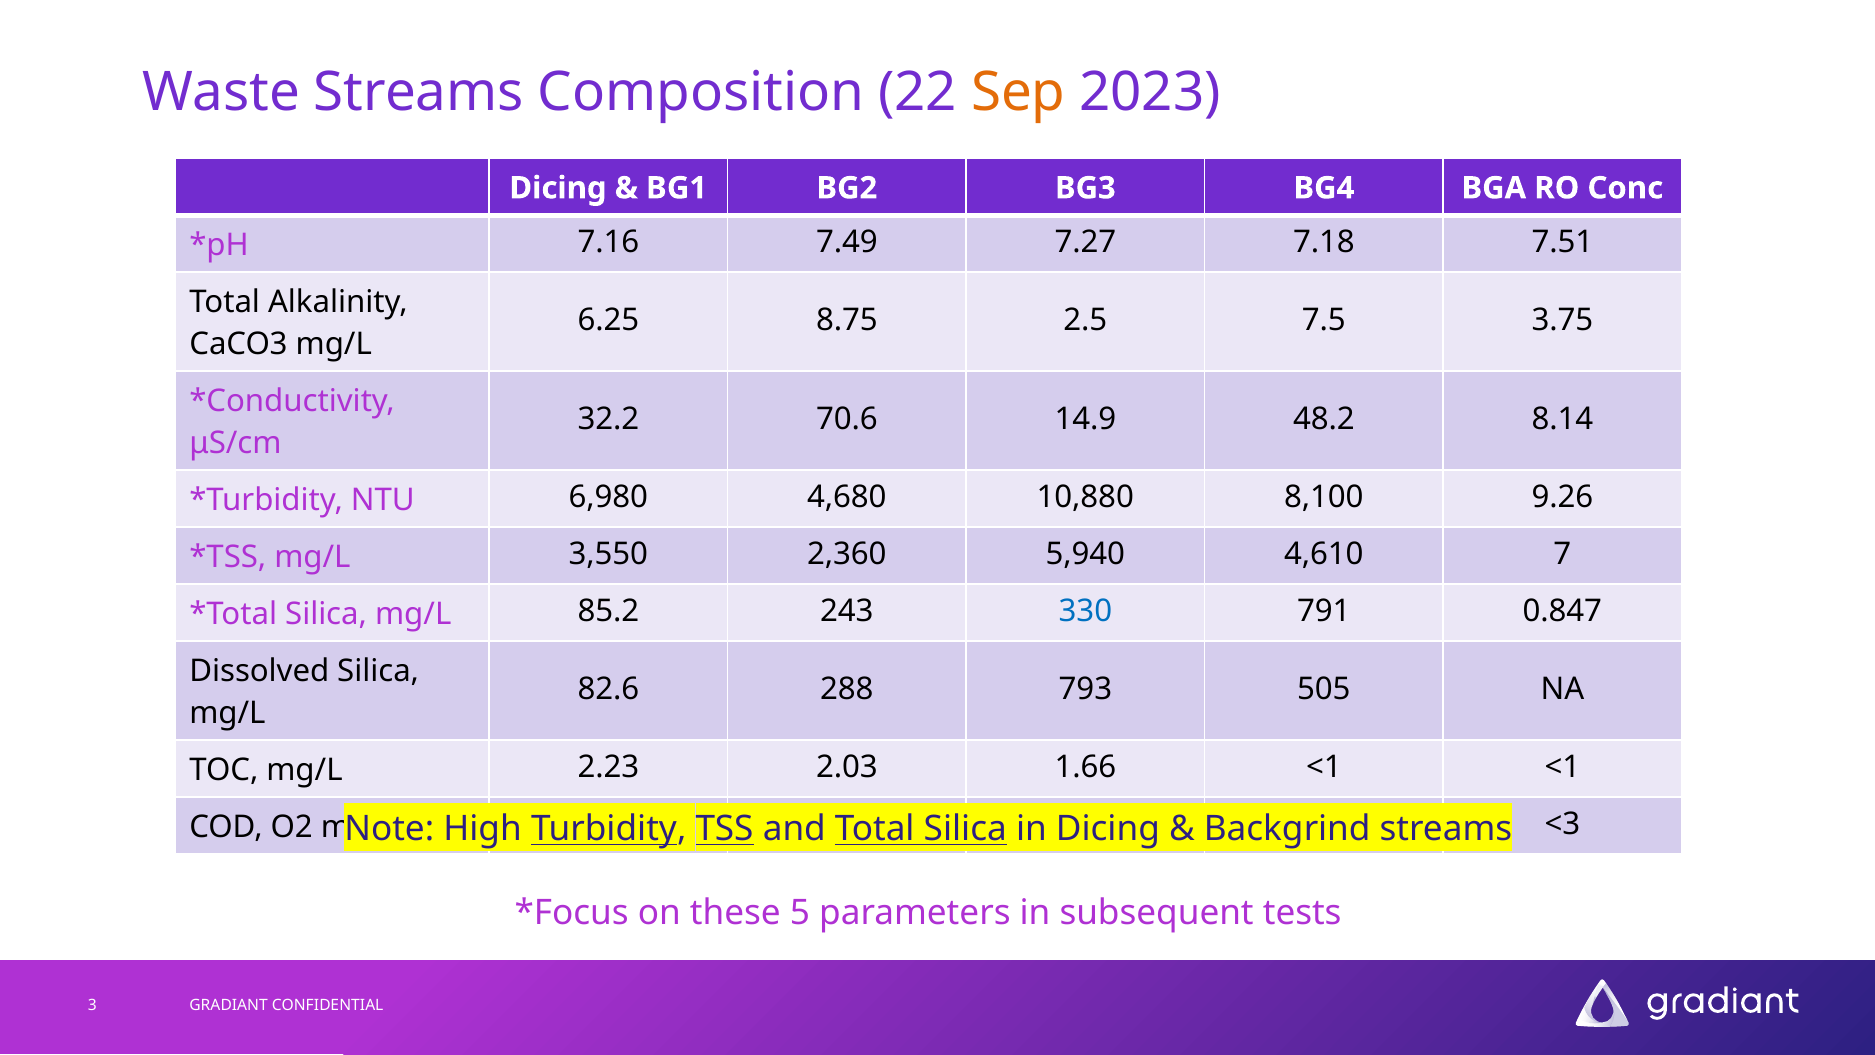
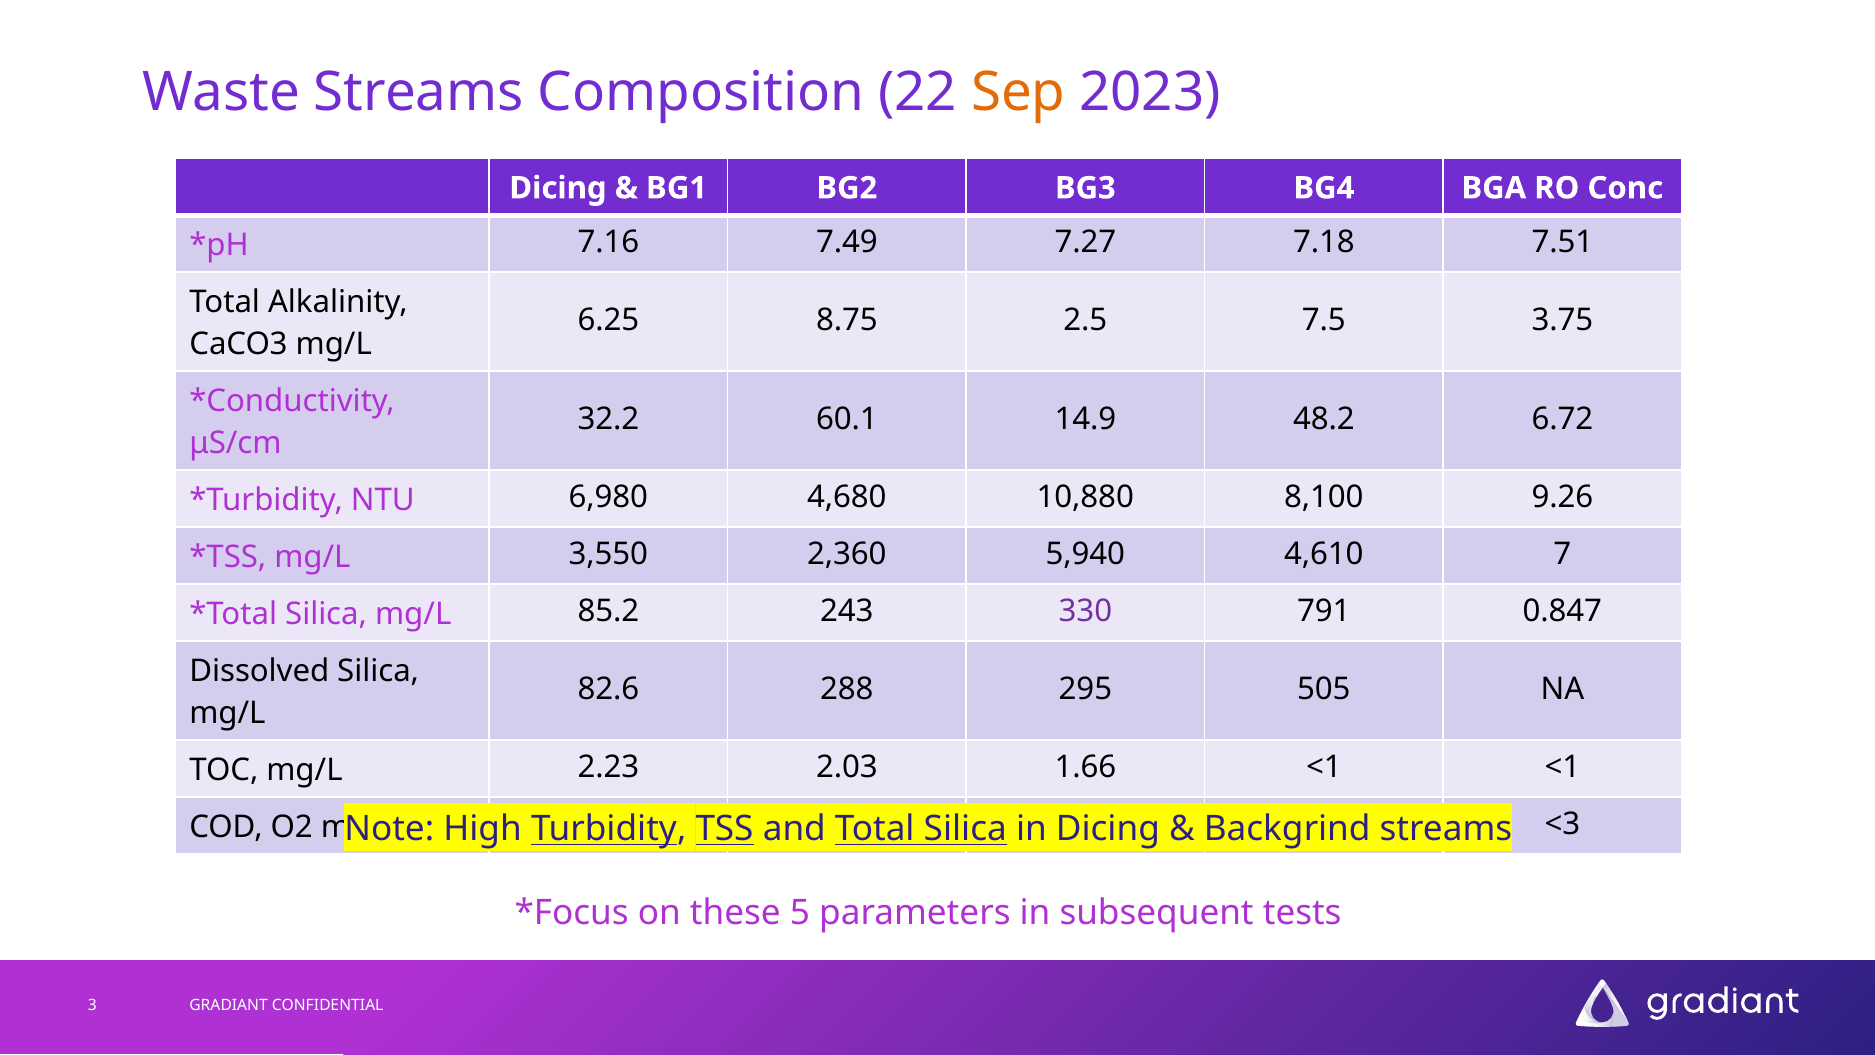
70.6: 70.6 -> 60.1 (847, 419)
8.14: 8.14 -> 6.72 (1562, 419)
330 colour: blue -> purple (1085, 611)
793: 793 -> 295 (1085, 689)
